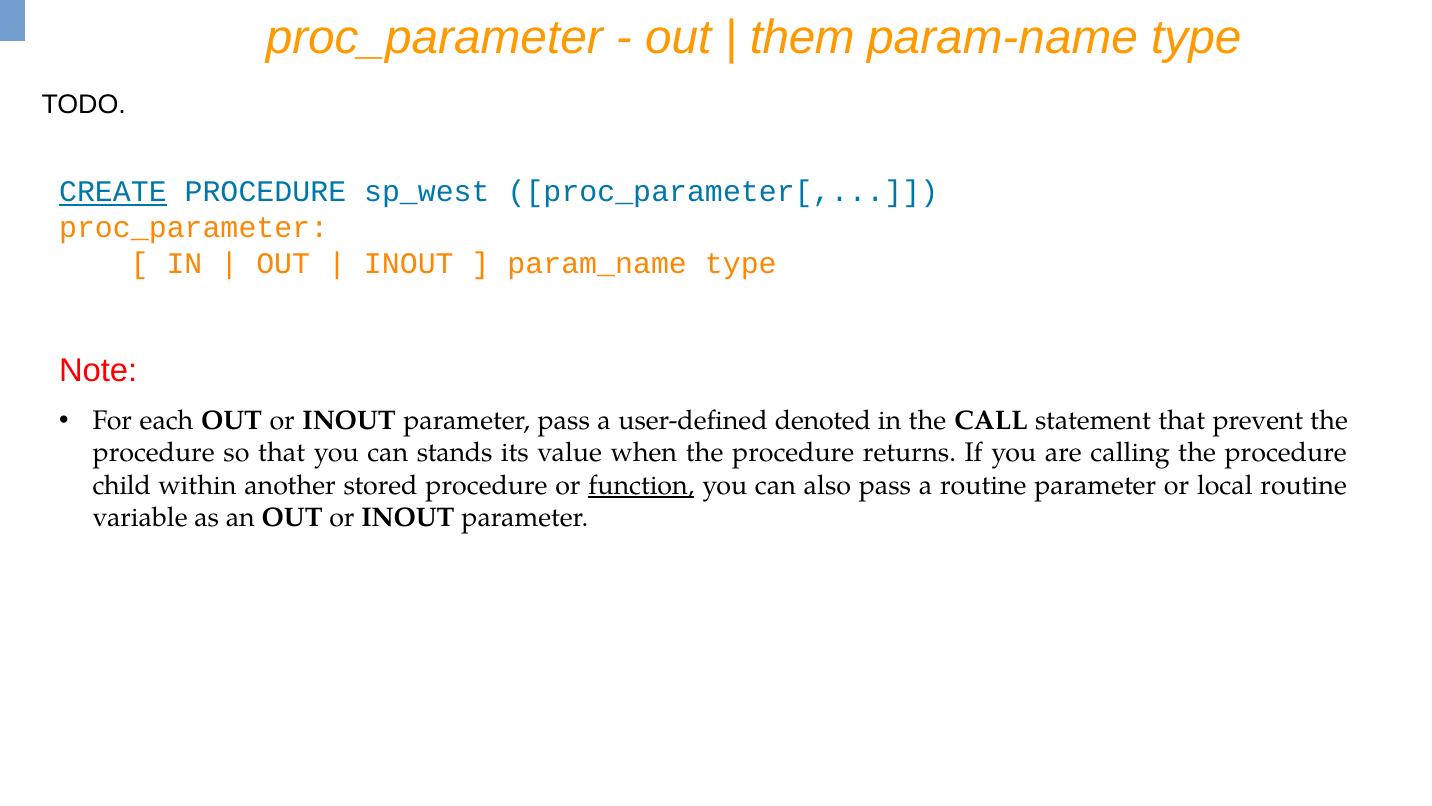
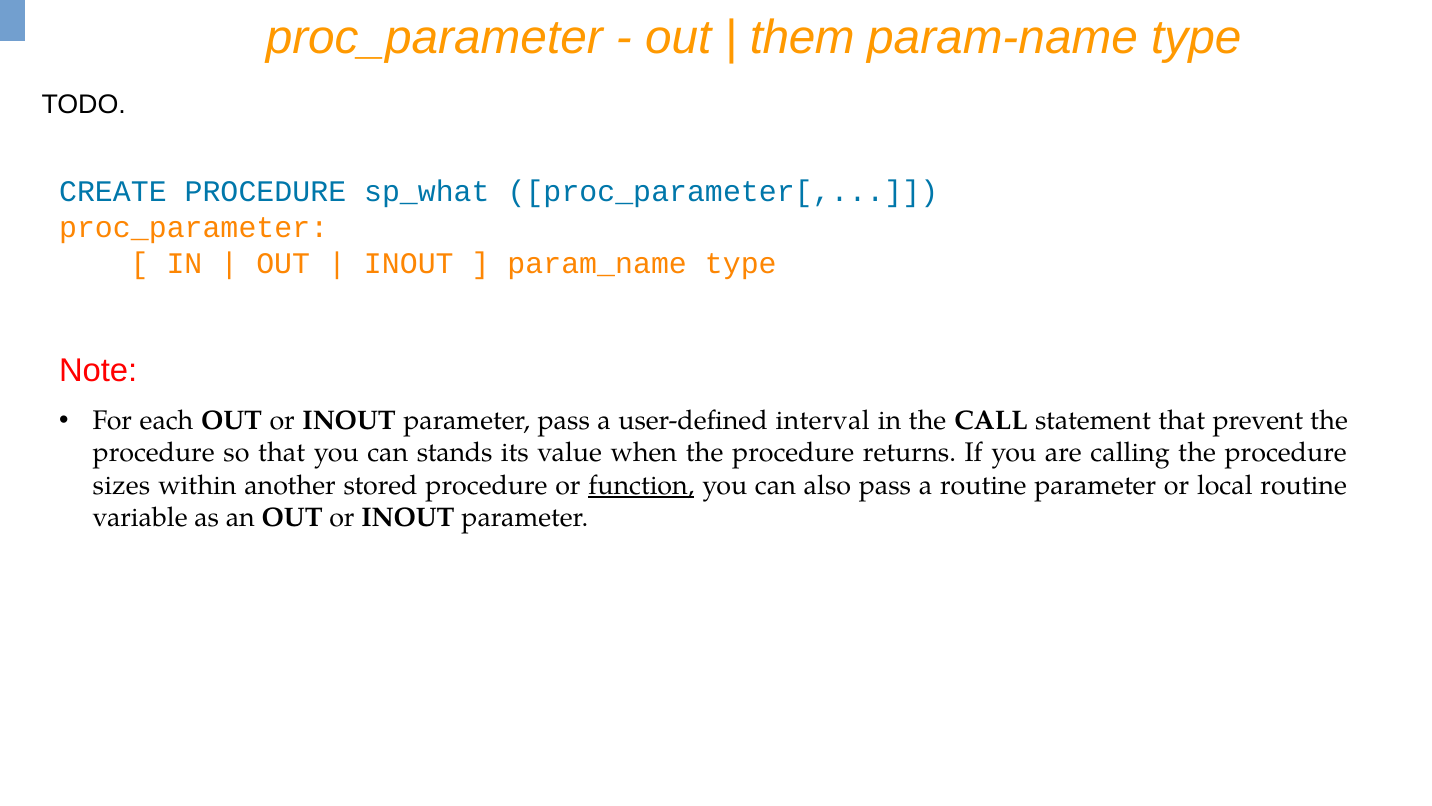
CREATE underline: present -> none (113, 192)
sp_west: sp_west -> sp_what (427, 192)
denoted: denoted -> interval (823, 420)
child: child -> sizes (122, 485)
